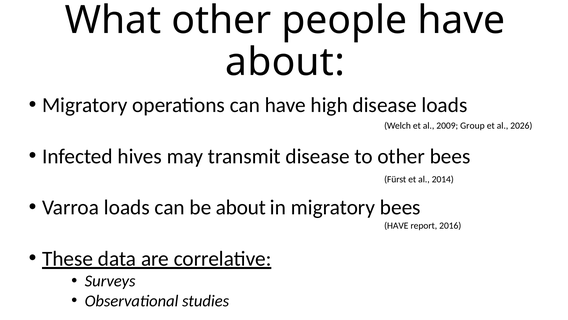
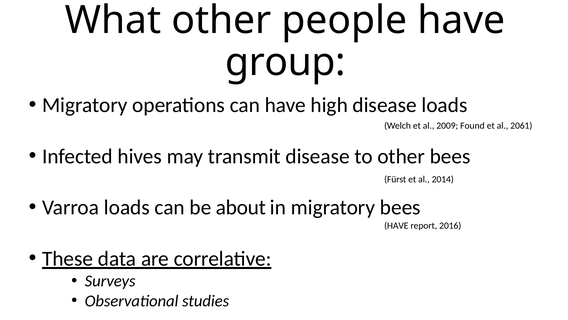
about: about -> group (285, 62)
Group: Group -> Found (472, 125)
2026: 2026 -> 2061 (521, 125)
